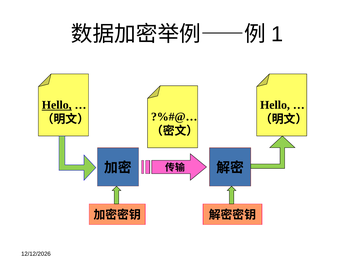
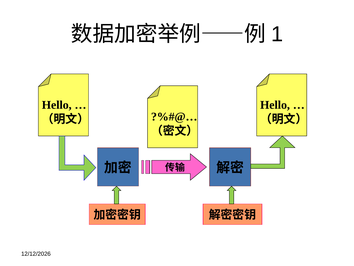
Hello underline: present -> none (57, 105)
